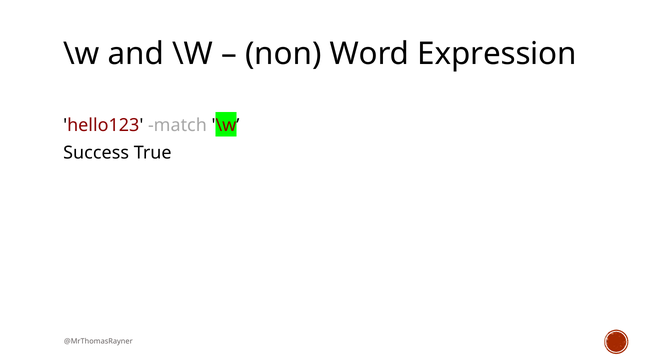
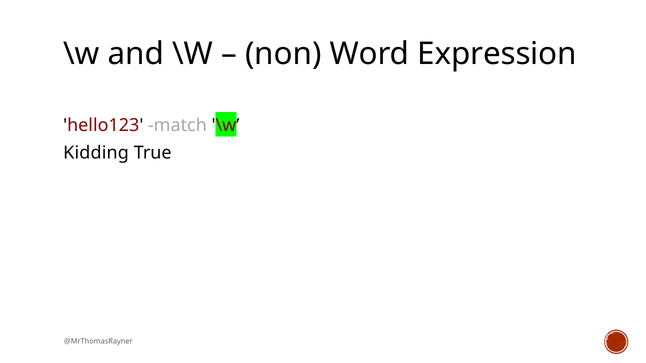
Success: Success -> Kidding (96, 153)
